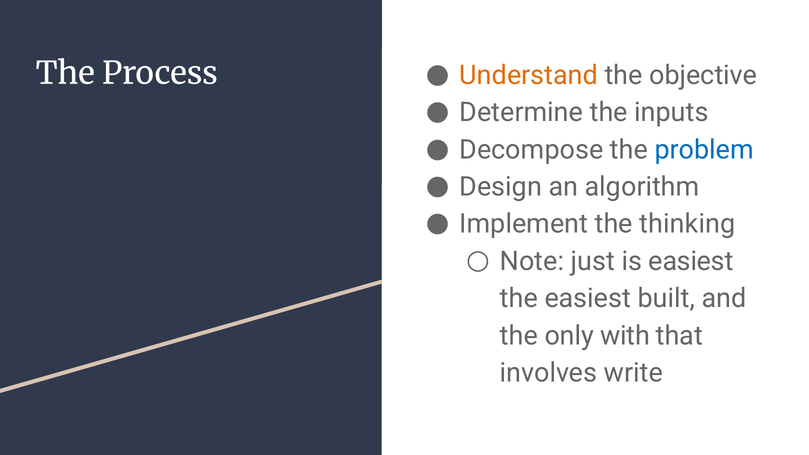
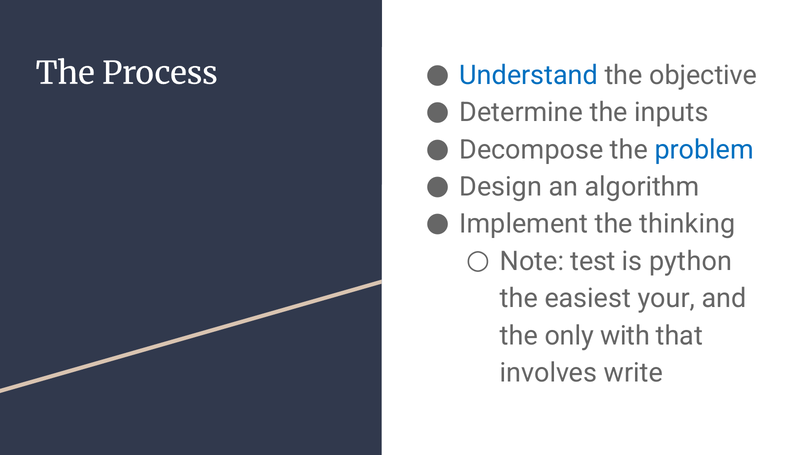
Understand colour: orange -> blue (529, 75)
just: just -> test (593, 261)
is easiest: easiest -> python (691, 261)
built: built -> your (666, 299)
